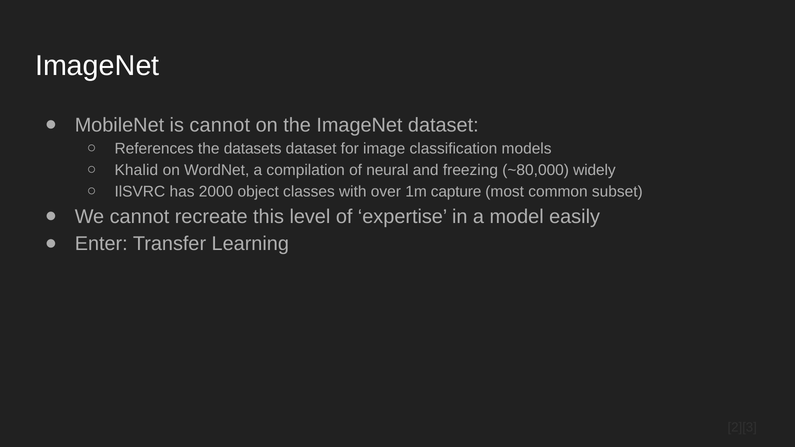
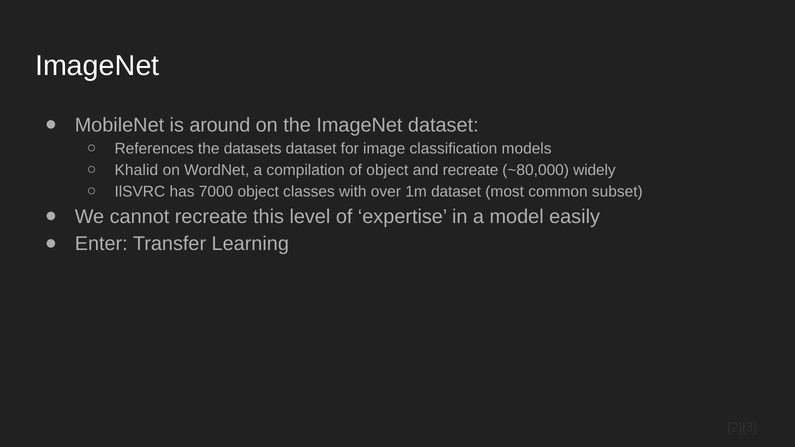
is cannot: cannot -> around (220, 125)
of neural: neural -> object (387, 170)
and freezing: freezing -> recreate (471, 170)
2000: 2000 -> 7000 (216, 191)
1m capture: capture -> dataset (456, 191)
